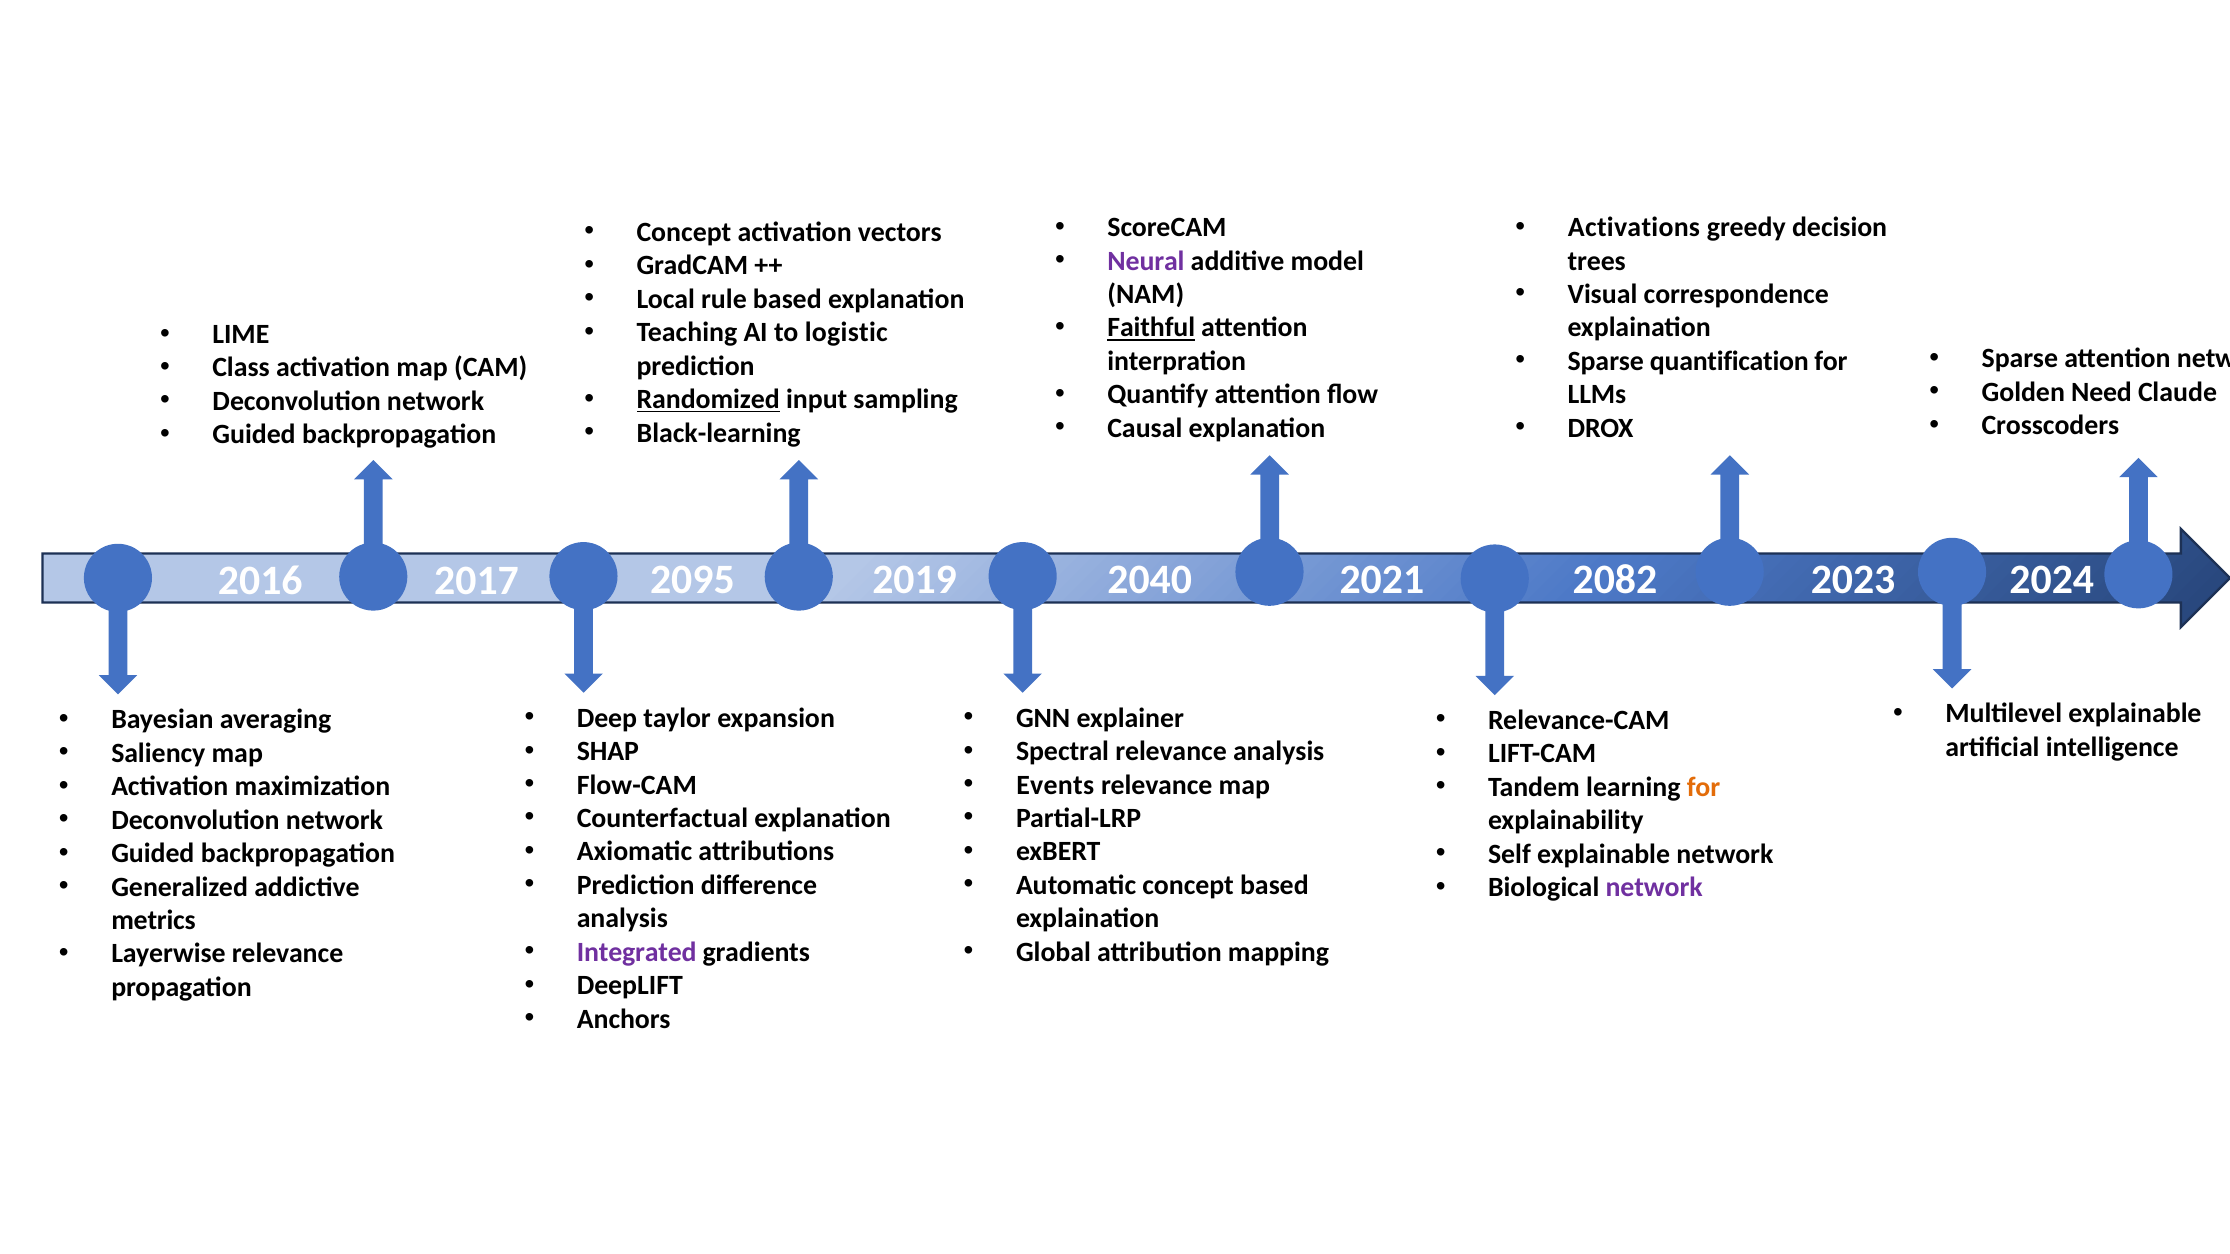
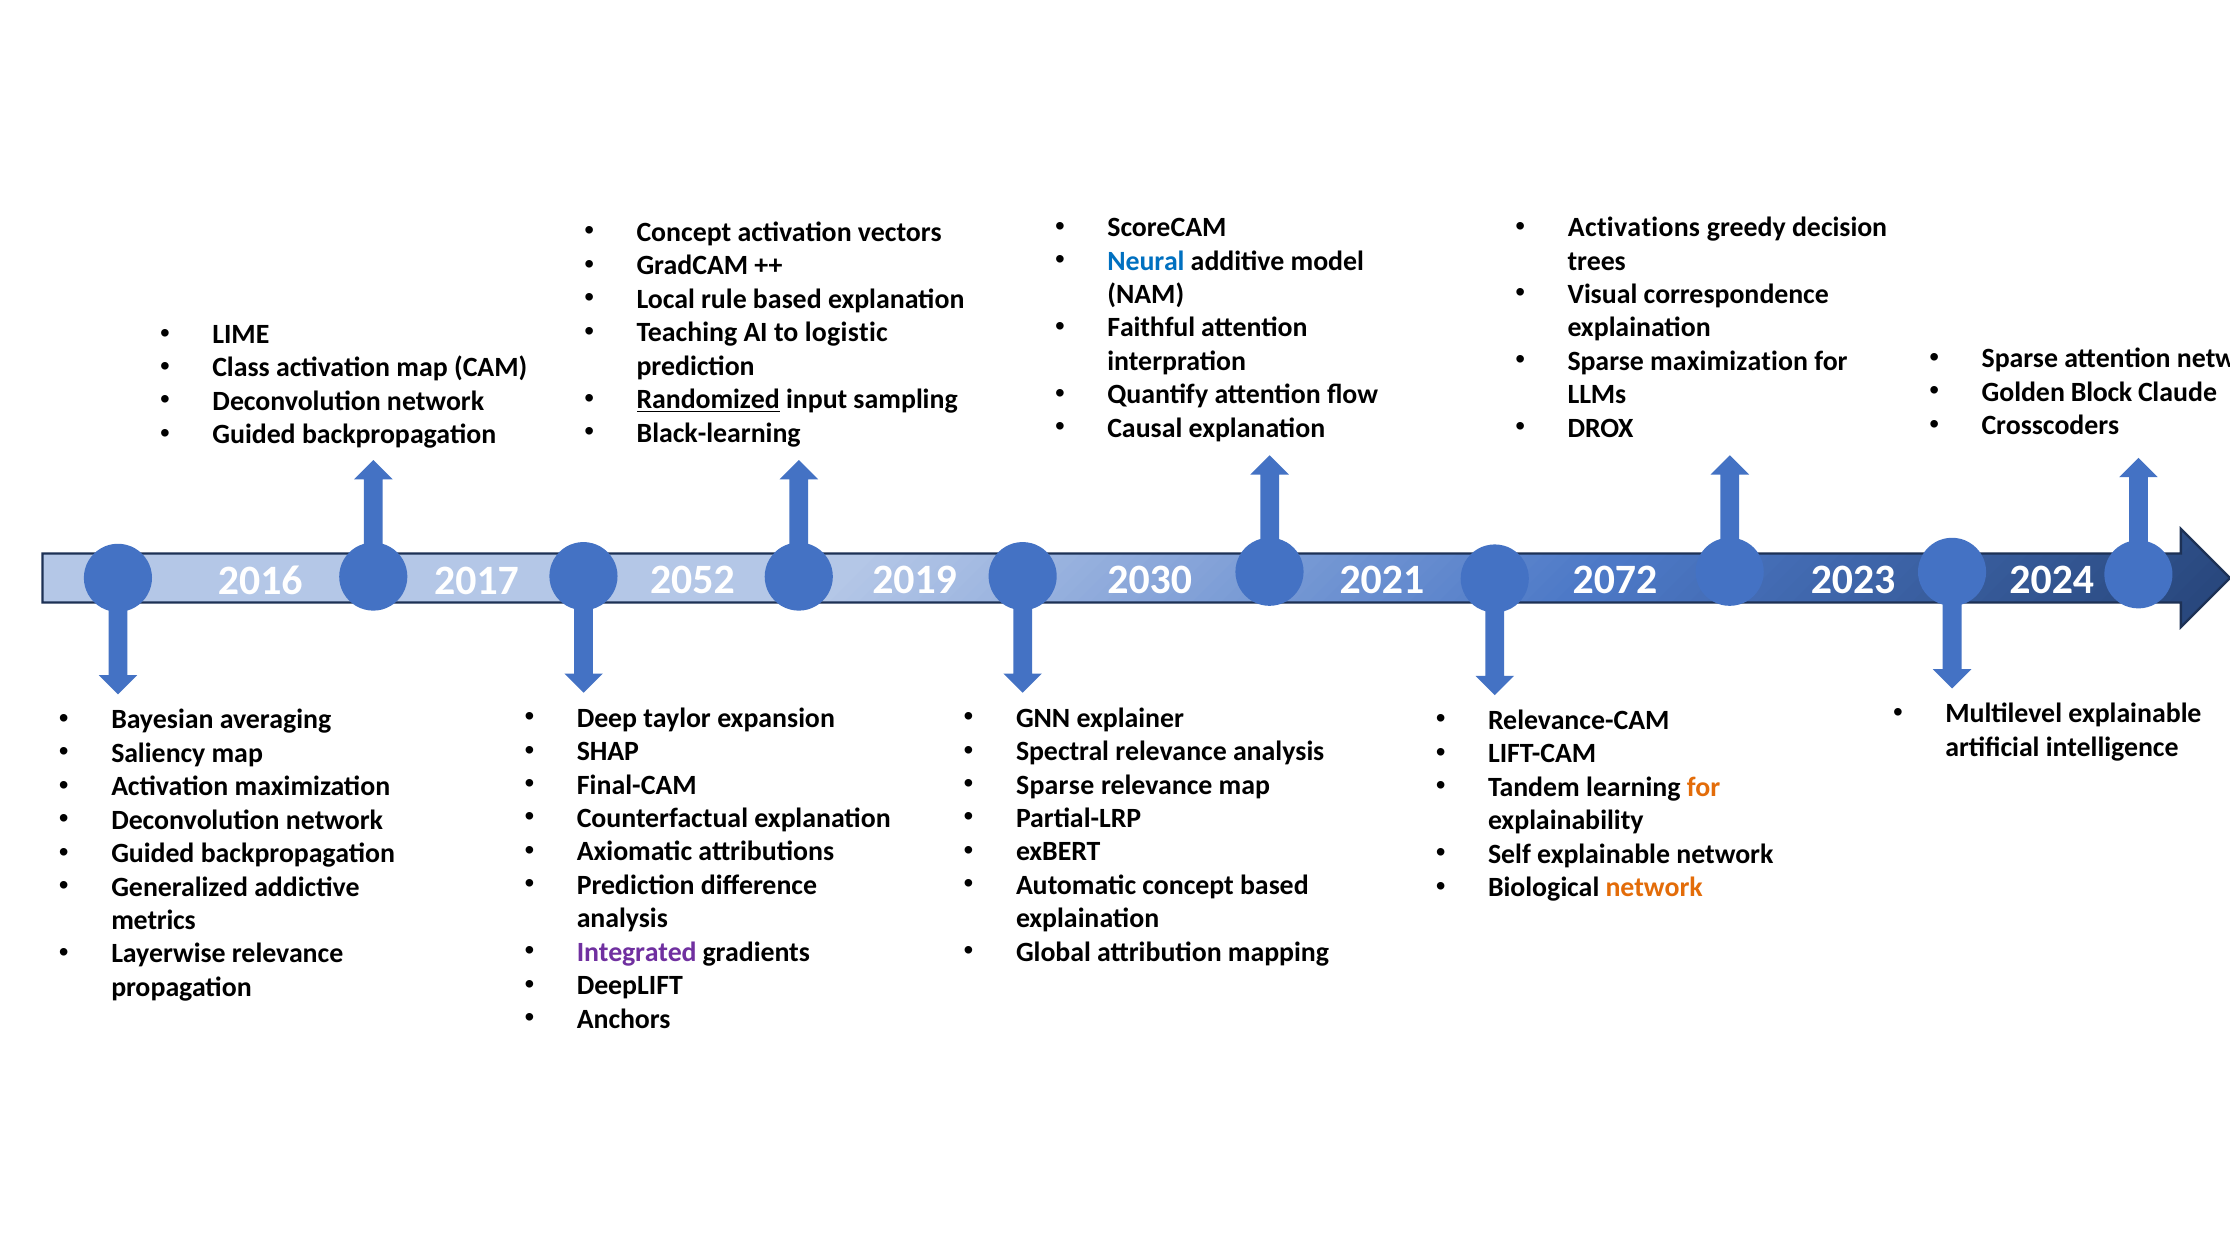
Neural colour: purple -> blue (1146, 261)
Faithful underline: present -> none (1151, 328)
Sparse quantification: quantification -> maximization (1729, 361)
Need: Need -> Block (2102, 392)
2095: 2095 -> 2052 (692, 580)
2040: 2040 -> 2030 (1150, 580)
2082: 2082 -> 2072 (1615, 580)
Flow-CAM: Flow-CAM -> Final-CAM (637, 785)
Events: Events -> Sparse (1055, 785)
network colour: purple -> orange (1654, 888)
